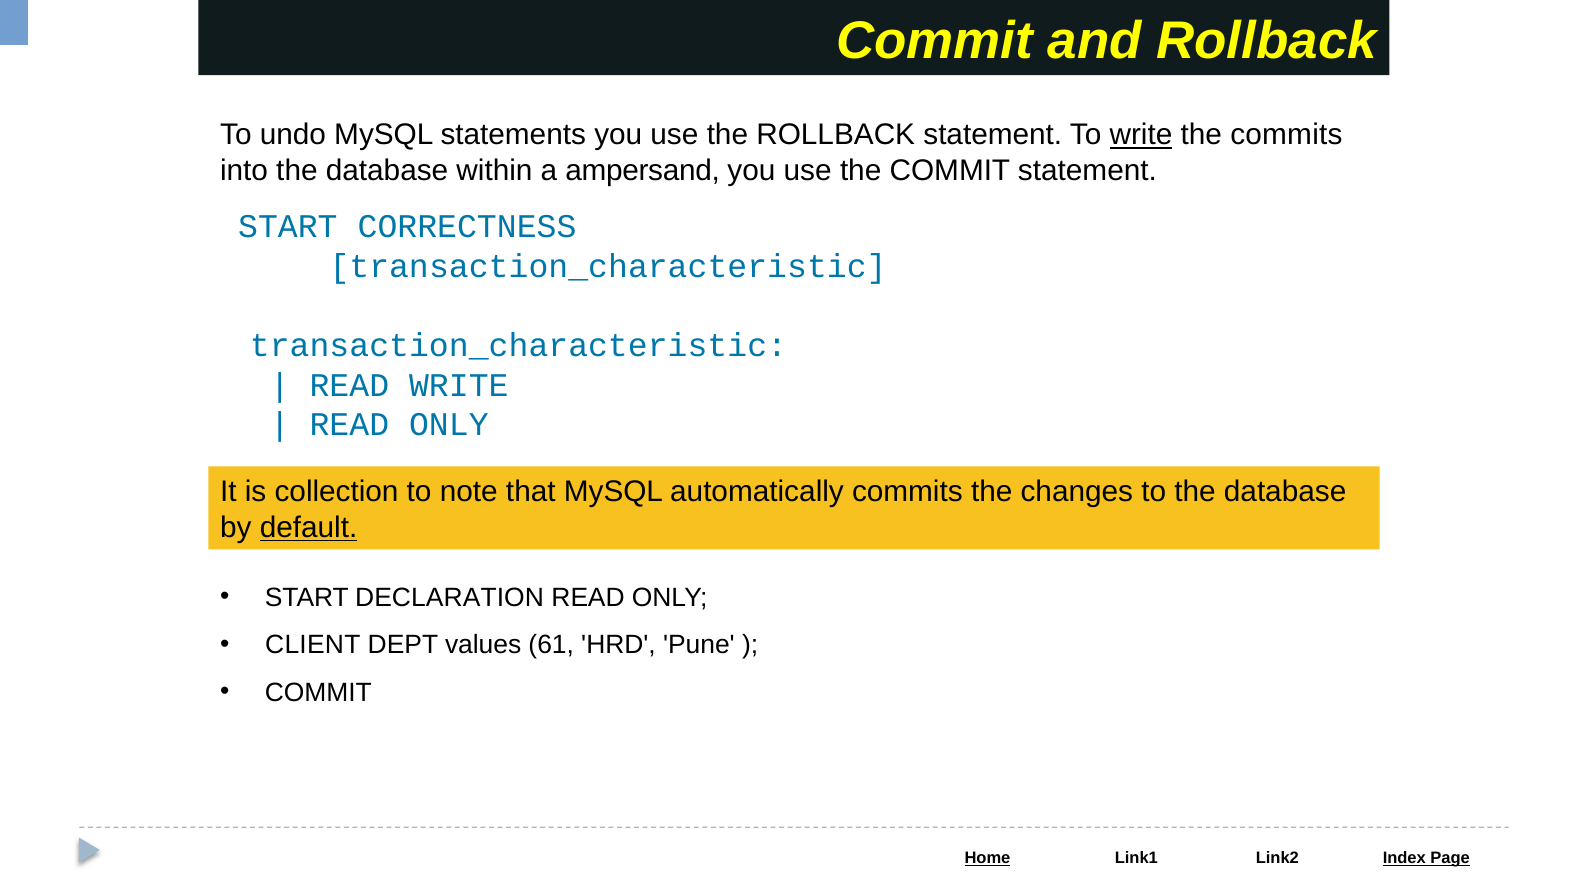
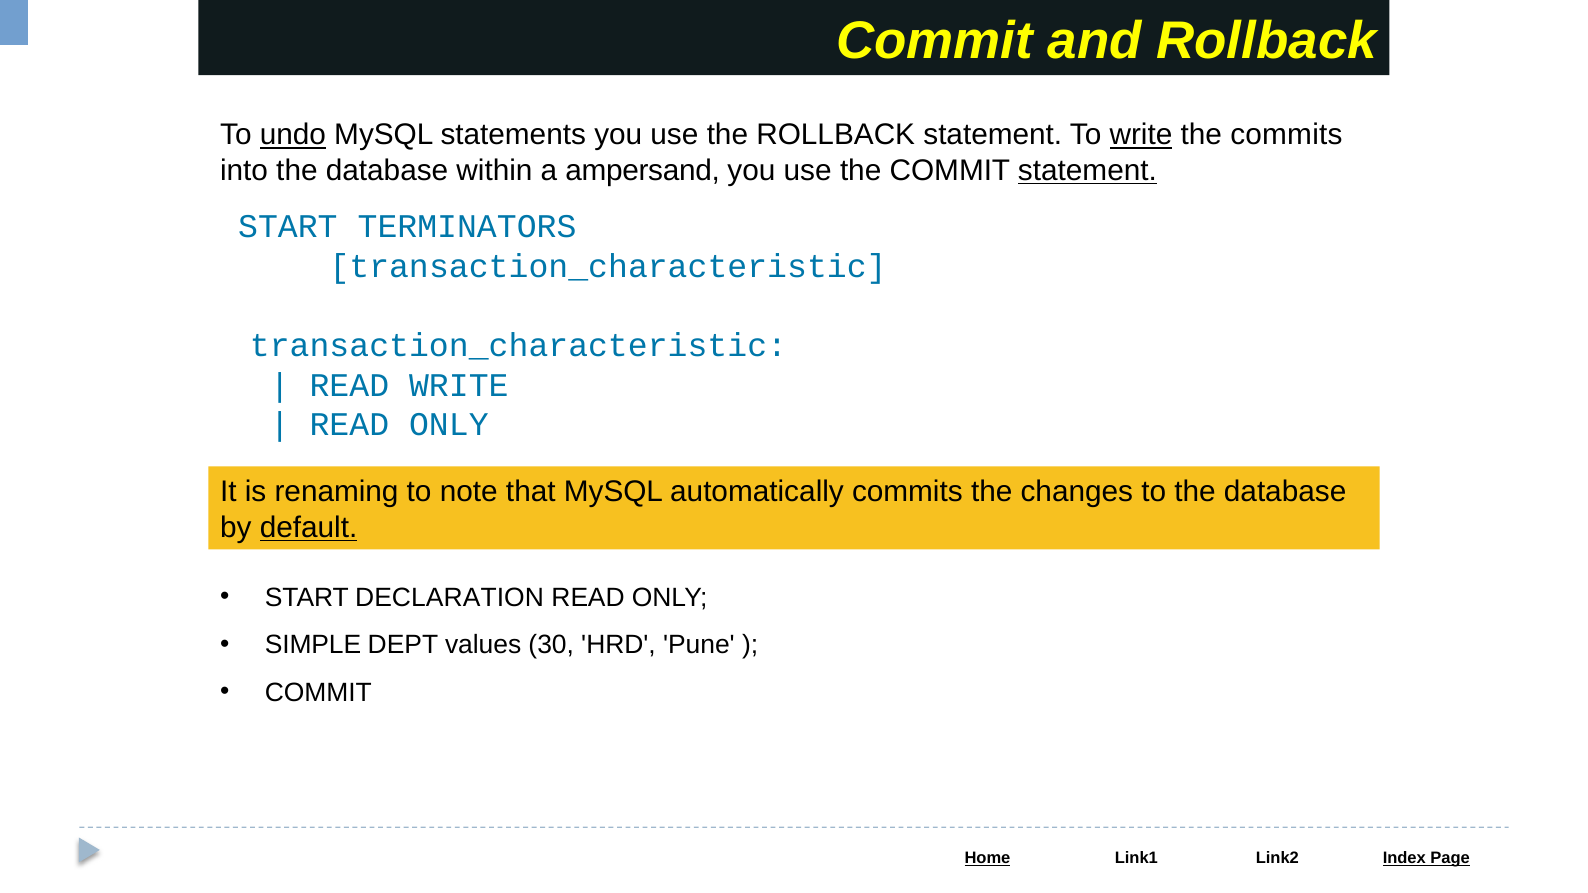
undo underline: none -> present (293, 135)
statement underline: none -> present (1087, 171)
CORRECTNESS: CORRECTNESS -> TERMINATORS (467, 226)
collection: collection -> renaming (337, 492)
CLIENT: CLIENT -> SIMPLE (313, 645)
61: 61 -> 30 (551, 645)
